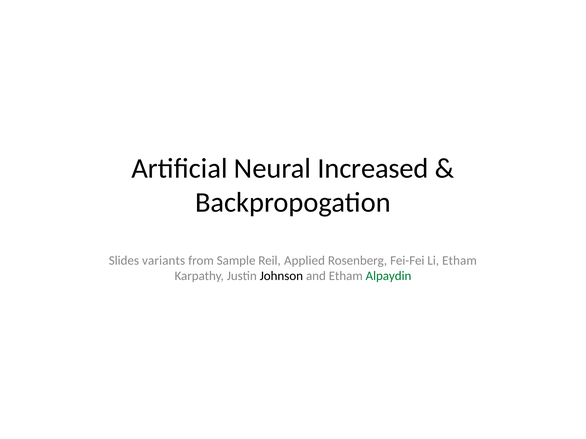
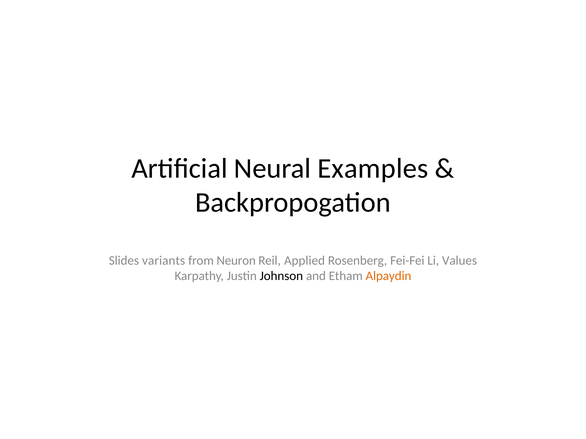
Increased: Increased -> Examples (373, 168)
Sample: Sample -> Neuron (236, 261)
Li Etham: Etham -> Values (460, 261)
Alpaydin colour: green -> orange (389, 276)
